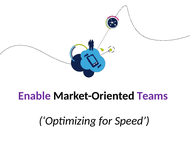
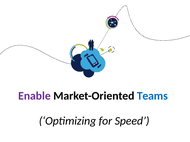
Teams colour: purple -> blue (152, 96)
